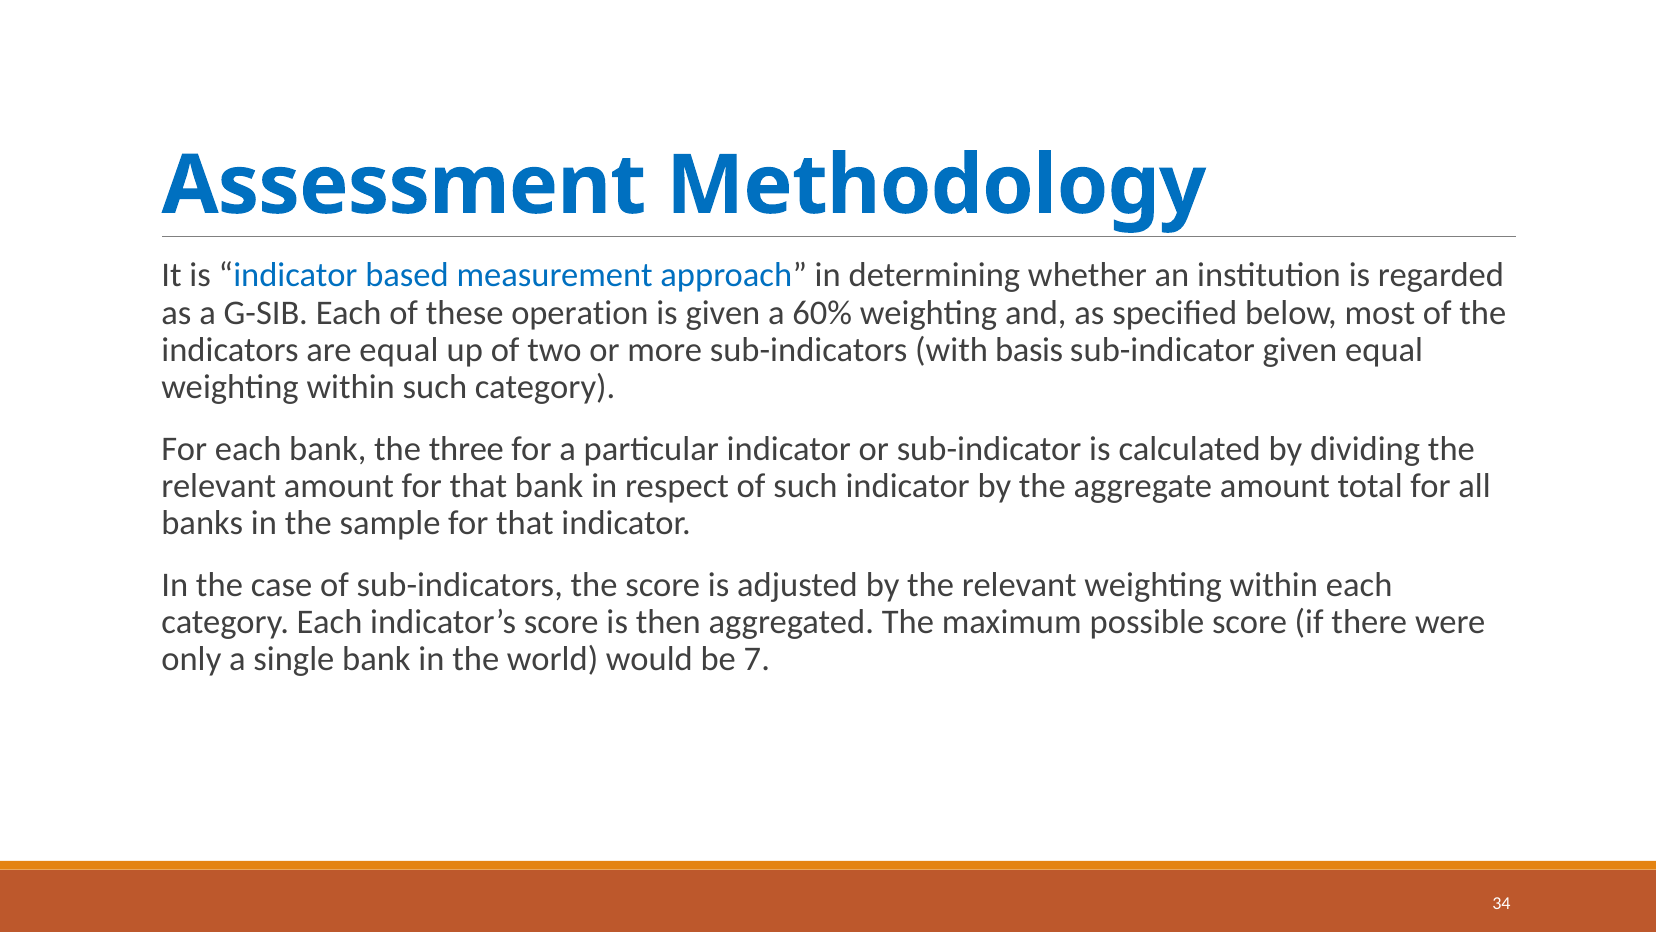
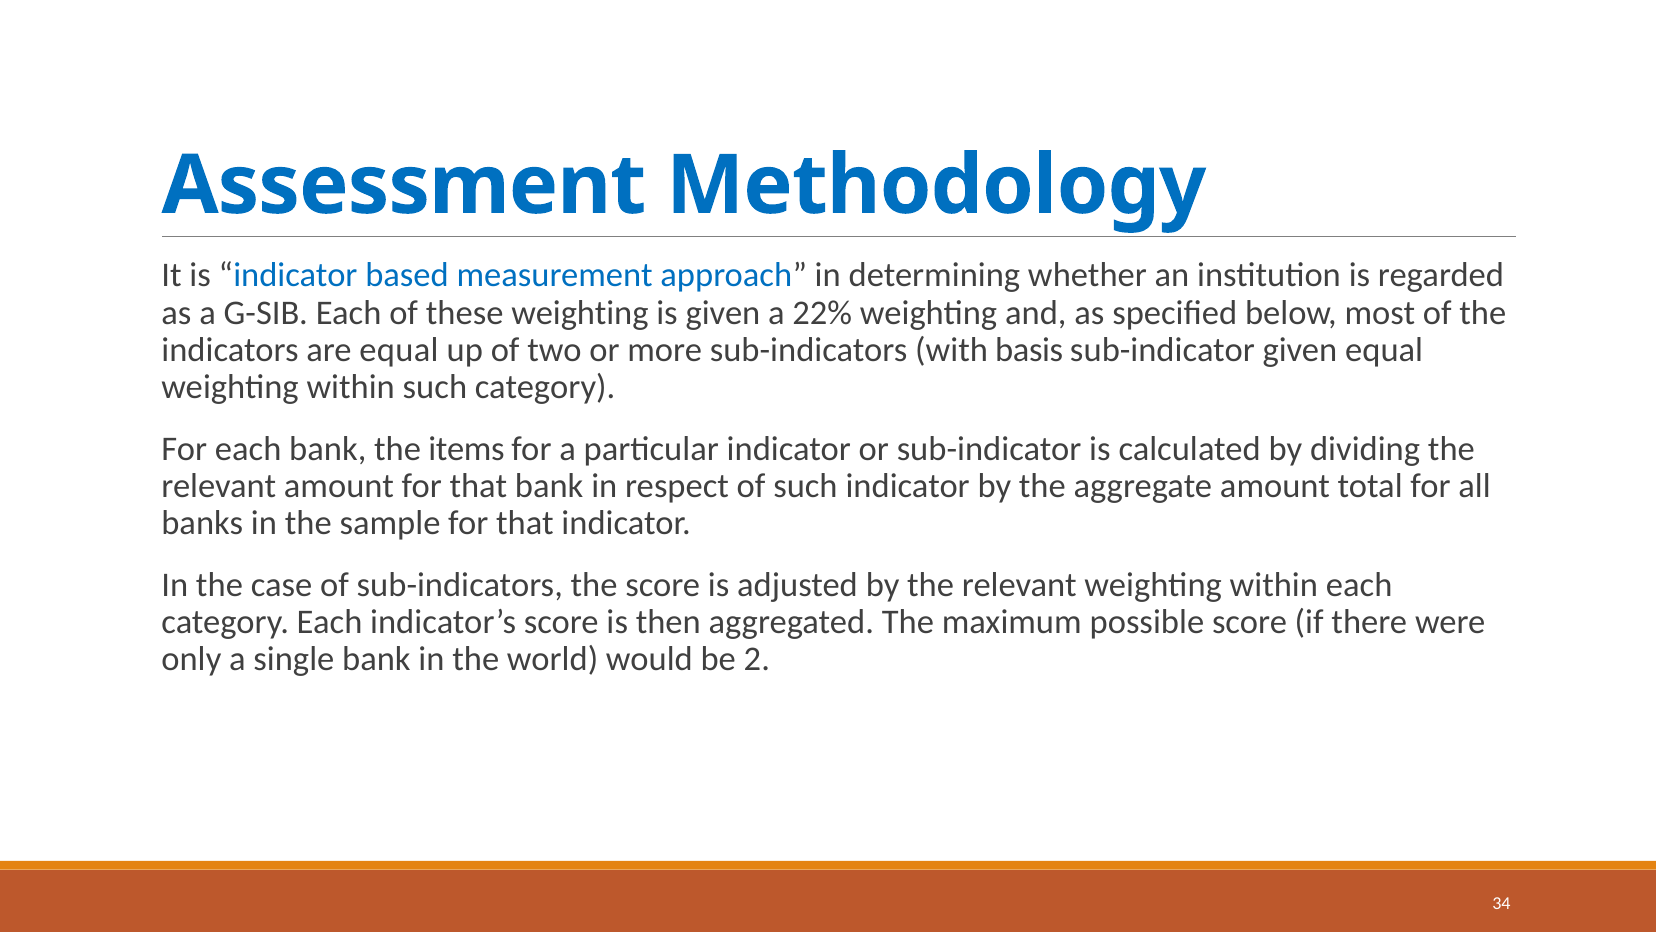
these operation: operation -> weighting (580, 313)
60%: 60% -> 22% (822, 313)
three: three -> items (466, 449)
7: 7 -> 2 (757, 659)
